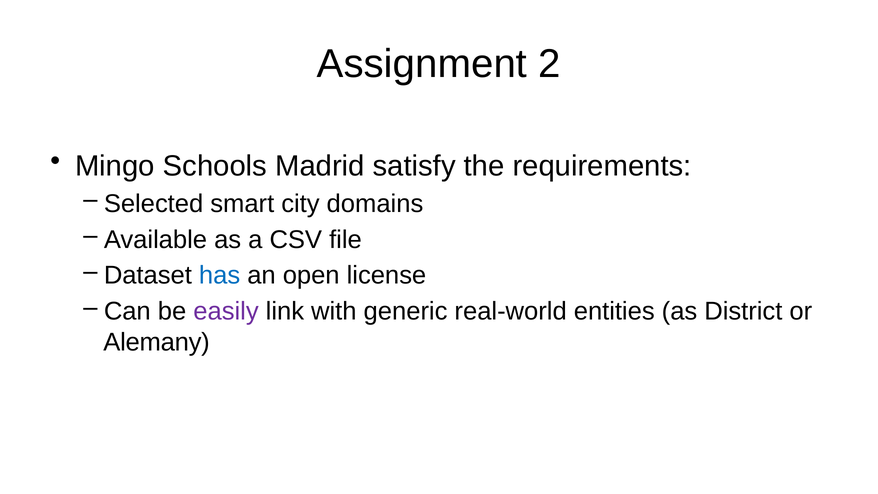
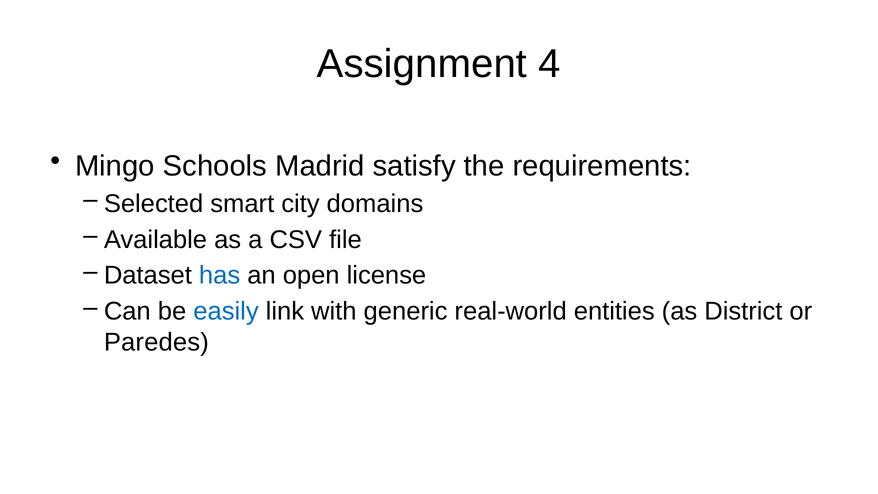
2: 2 -> 4 (549, 64)
easily colour: purple -> blue (226, 311)
Alemany: Alemany -> Paredes (156, 342)
